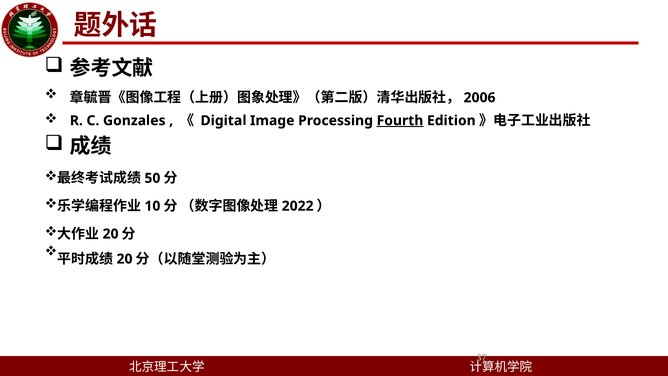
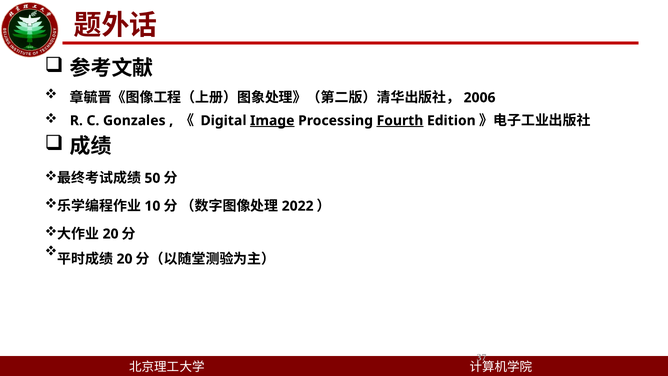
Image underline: none -> present (272, 121)
